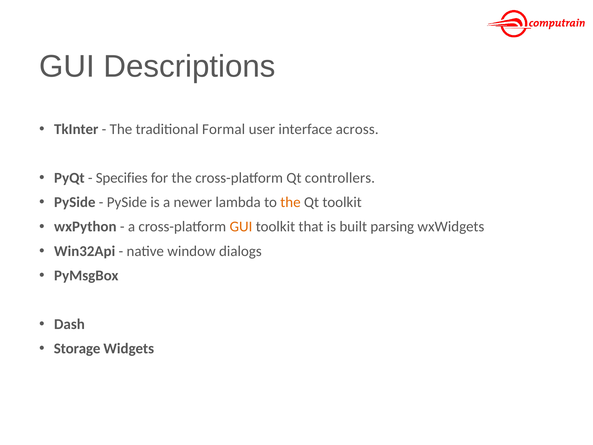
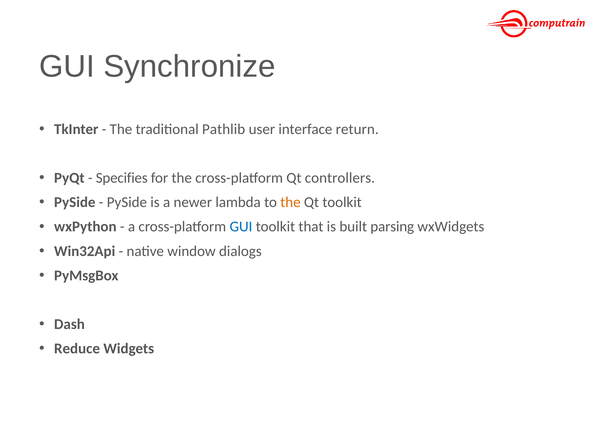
Descriptions: Descriptions -> Synchronize (189, 66)
Formal: Formal -> Pathlib (224, 129)
across: across -> return (357, 129)
GUI colour: orange -> blue (241, 227)
Storage: Storage -> Reduce (77, 348)
